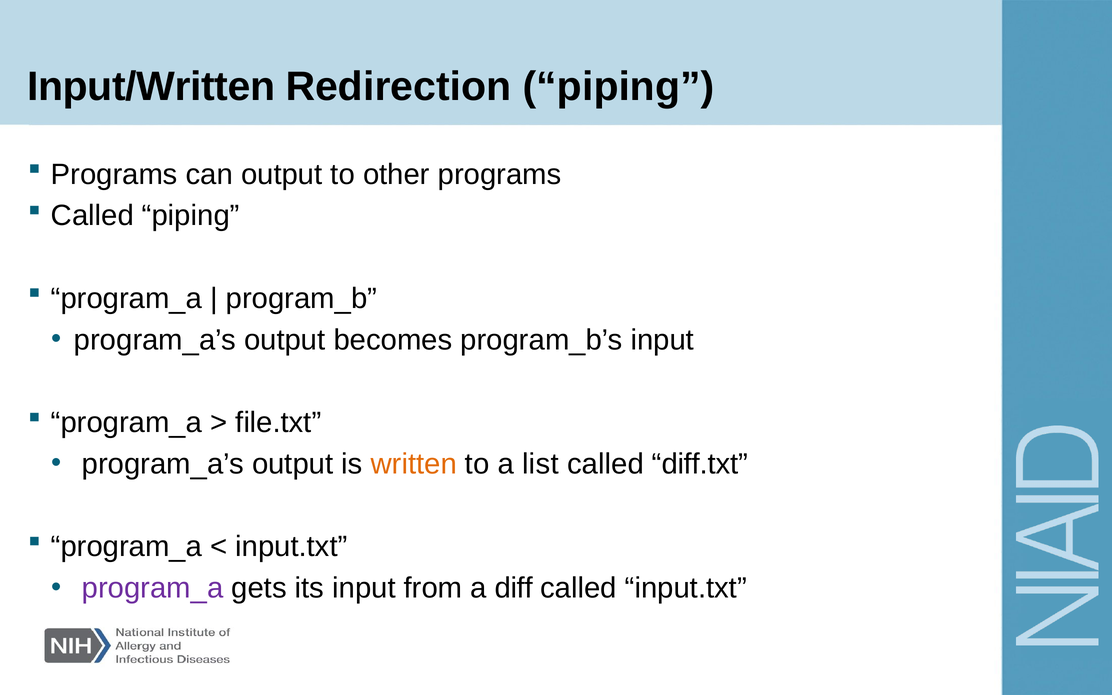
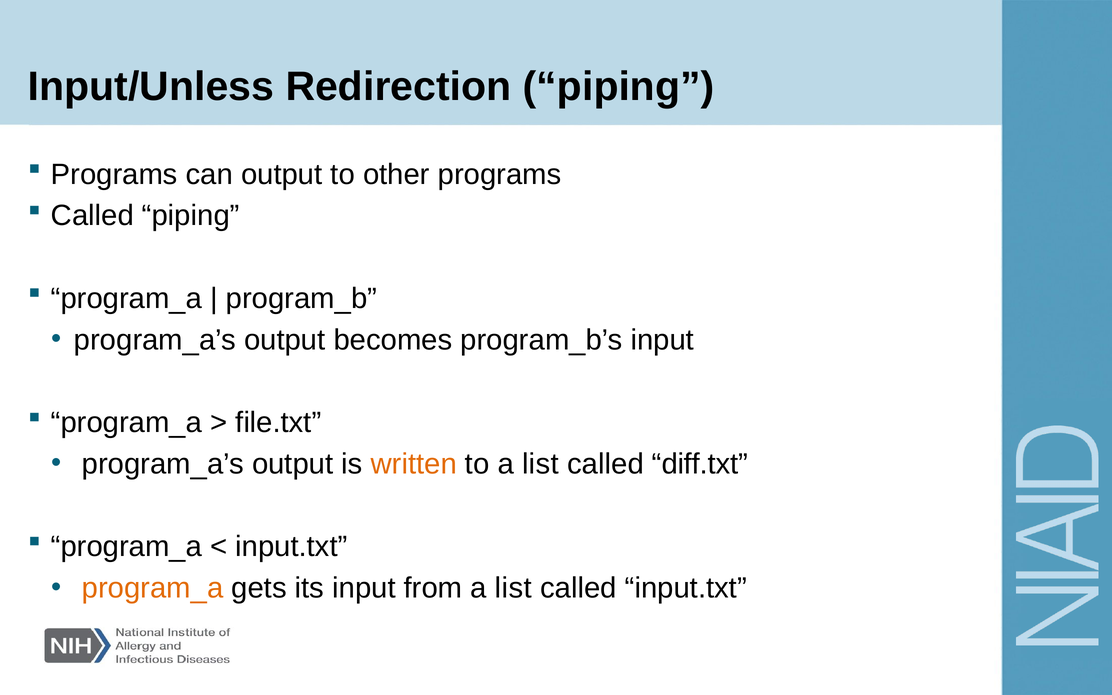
Input/Written: Input/Written -> Input/Unless (151, 87)
program_a colour: purple -> orange (153, 588)
from a diff: diff -> list (513, 588)
